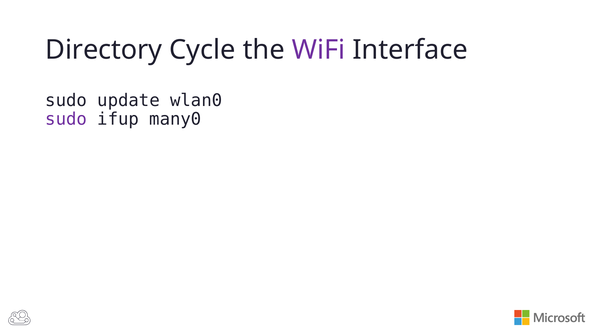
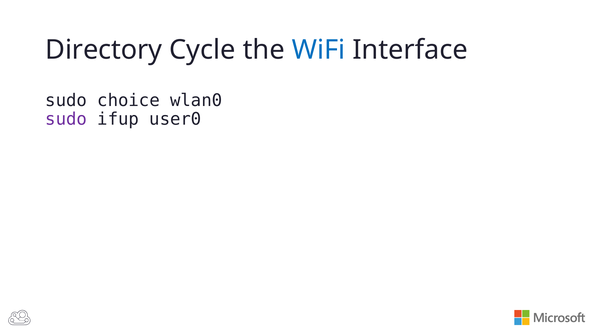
WiFi colour: purple -> blue (319, 50)
update: update -> choice (129, 100)
many0: many0 -> user0 (175, 119)
